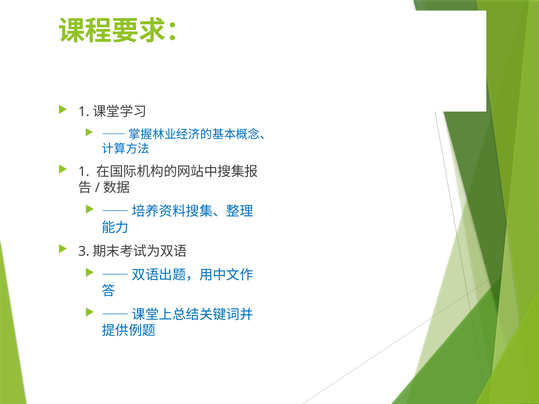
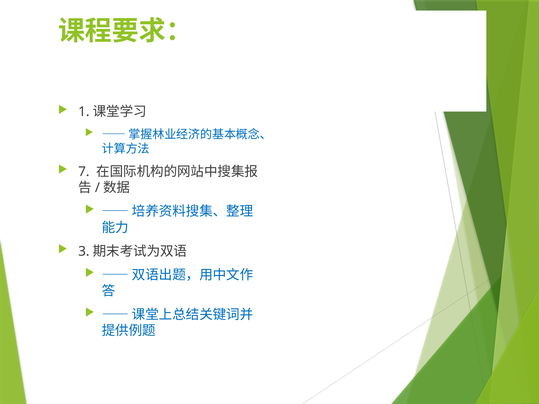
1: 1 -> 7 (84, 172)
